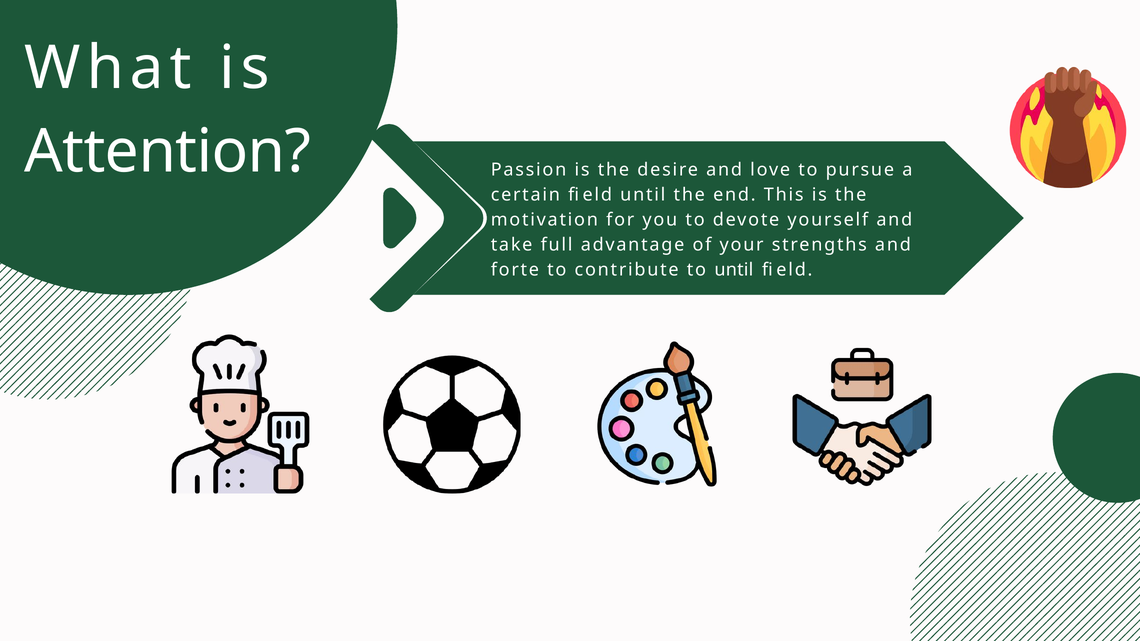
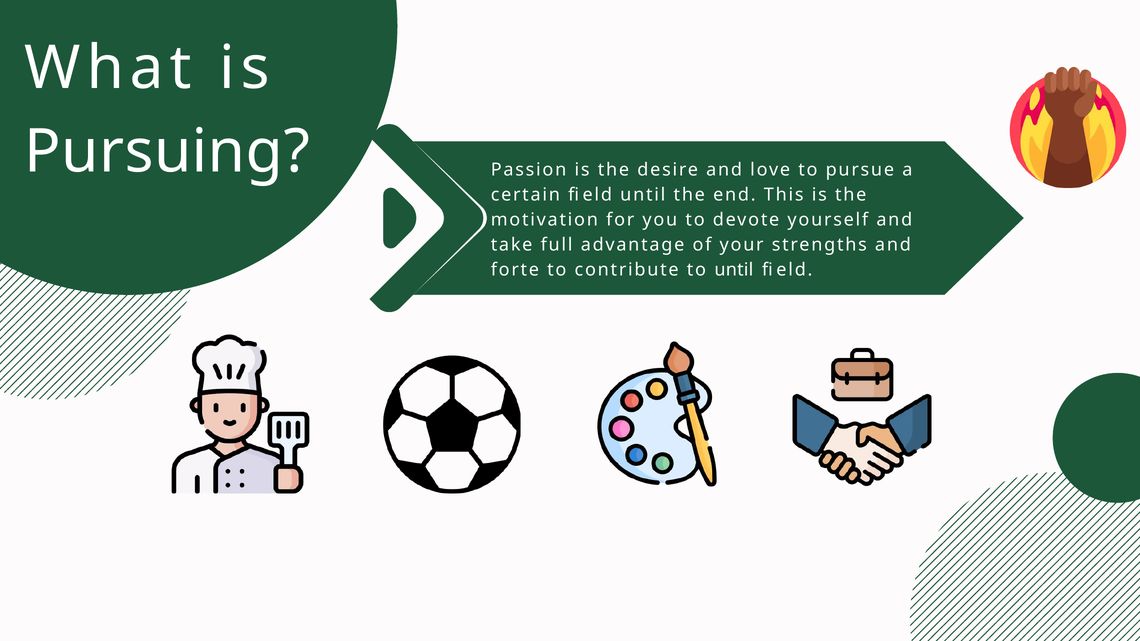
Attention: Attention -> Pursuing (167, 152)
